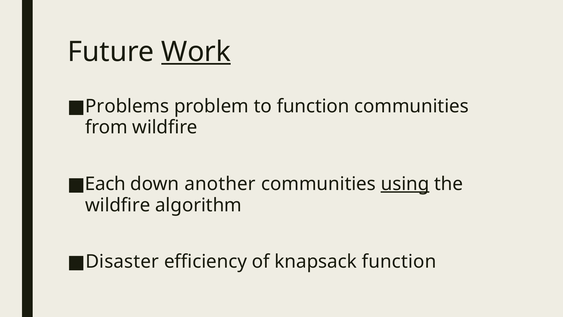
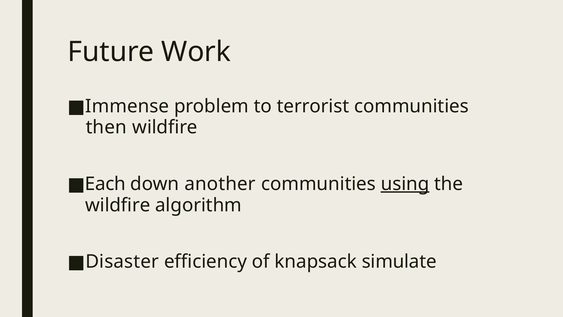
Work underline: present -> none (196, 52)
Problems: Problems -> Immense (127, 106)
to function: function -> terrorist (313, 106)
from: from -> then (106, 127)
knapsack function: function -> simulate (399, 261)
